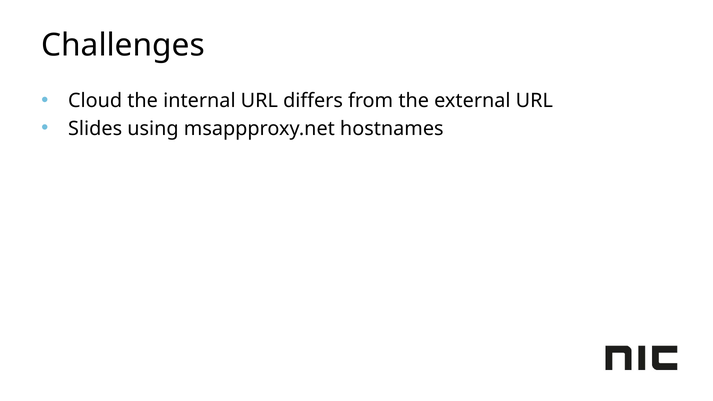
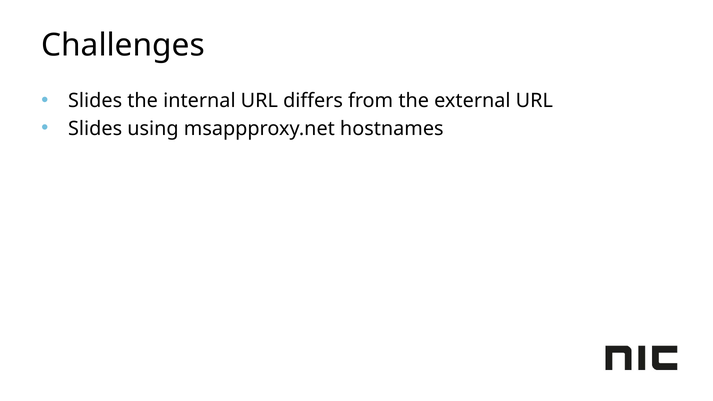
Cloud: Cloud -> Slides (95, 101)
